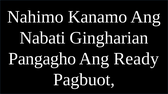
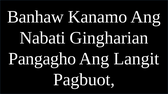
Nahimo: Nahimo -> Banhaw (35, 17)
Ready: Ready -> Langit (136, 59)
